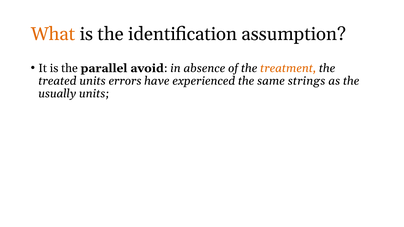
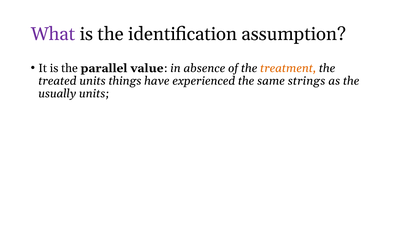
What colour: orange -> purple (53, 34)
avoid: avoid -> value (147, 68)
errors: errors -> things (125, 81)
